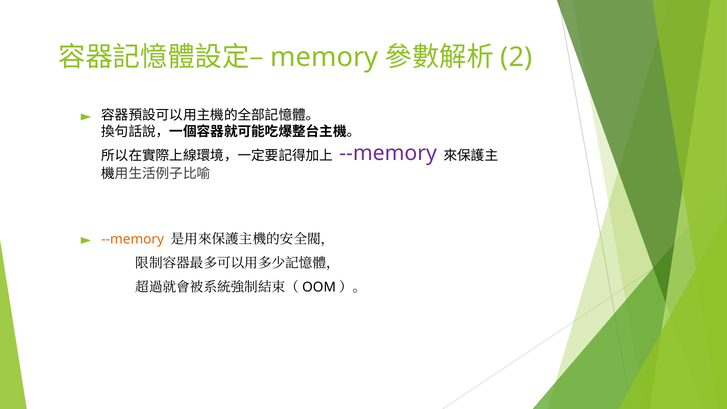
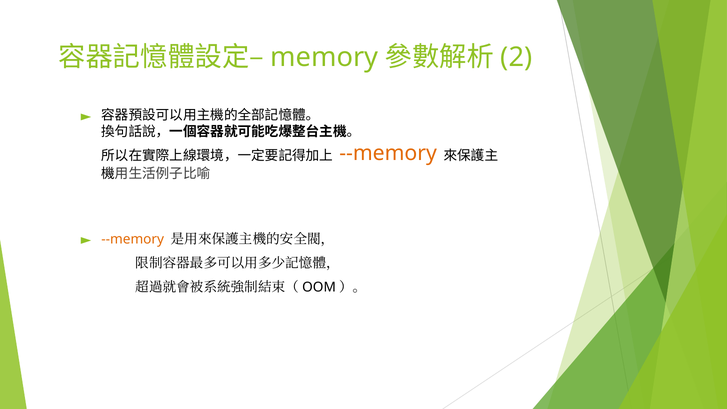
--memory colour: purple -> orange (388, 153)
